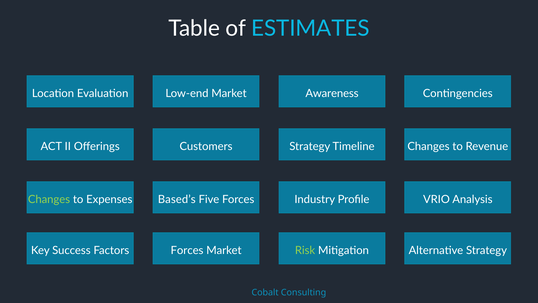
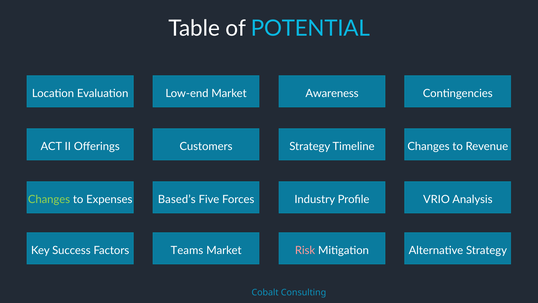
ESTIMATES: ESTIMATES -> POTENTIAL (310, 28)
Factors Forces: Forces -> Teams (187, 250)
Risk colour: light green -> pink (305, 250)
